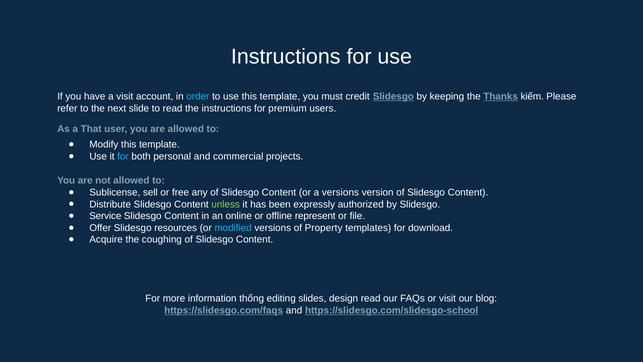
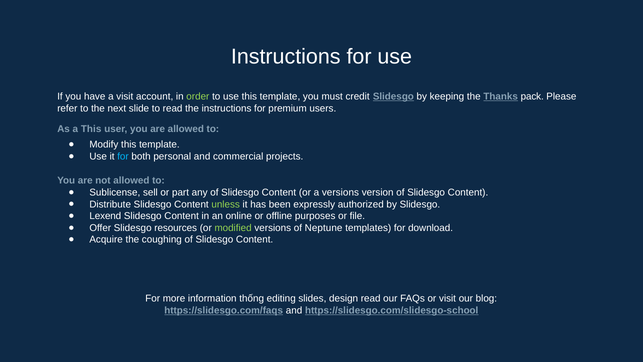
order colour: light blue -> light green (198, 97)
kiếm: kiếm -> pack (532, 97)
a That: That -> This (91, 129)
free: free -> part (181, 192)
Service: Service -> Lexend (105, 216)
represent: represent -> purposes (315, 216)
modified colour: light blue -> light green (233, 228)
Property: Property -> Neptune (324, 228)
